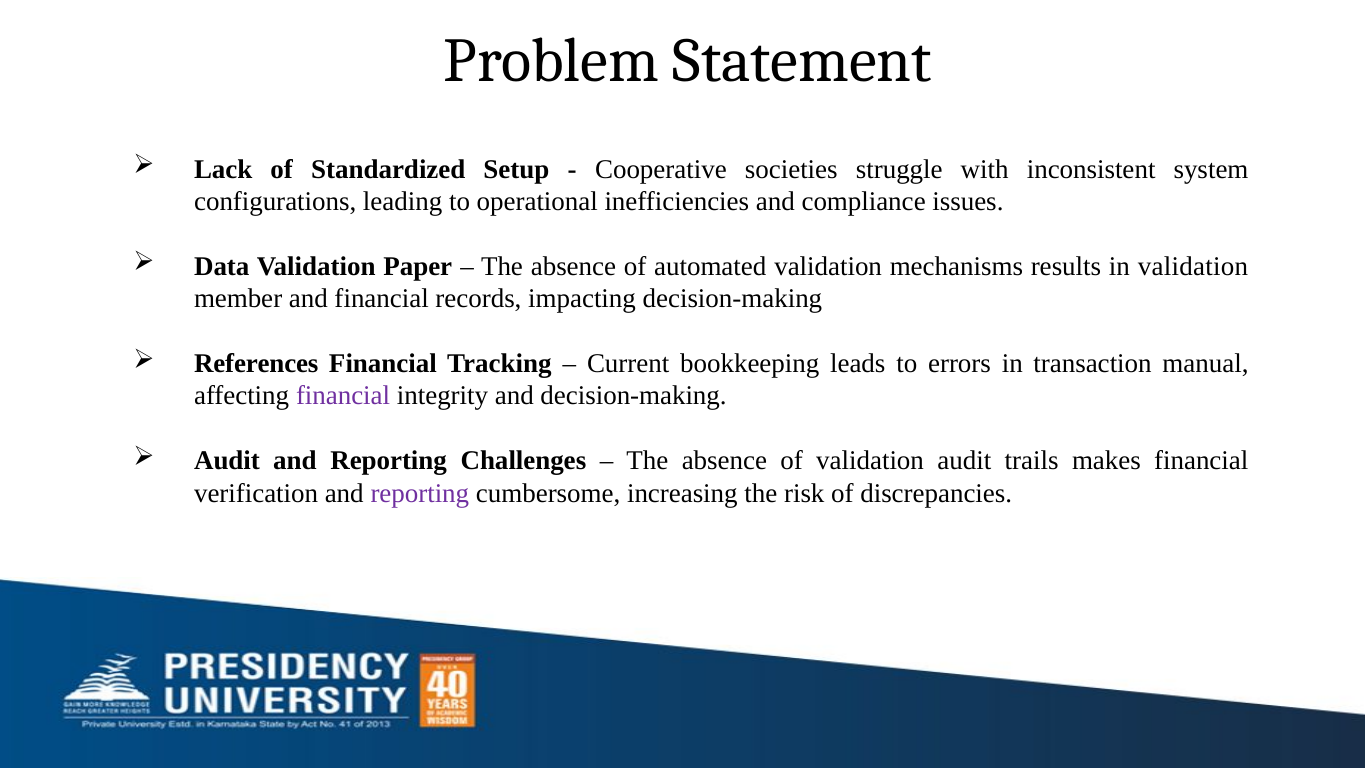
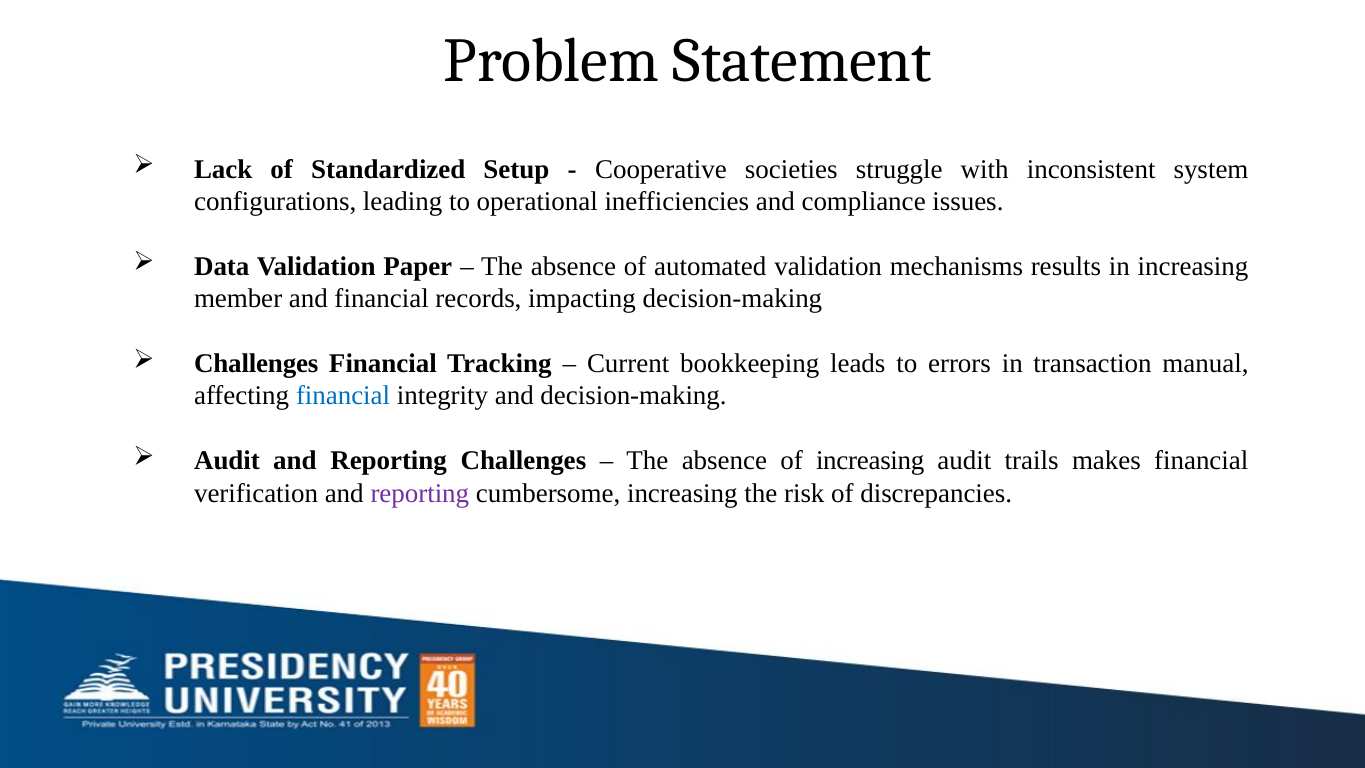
in validation: validation -> increasing (1193, 266)
References: References -> Challenges (256, 364)
financial colour: purple -> blue (343, 396)
of validation: validation -> increasing (870, 461)
